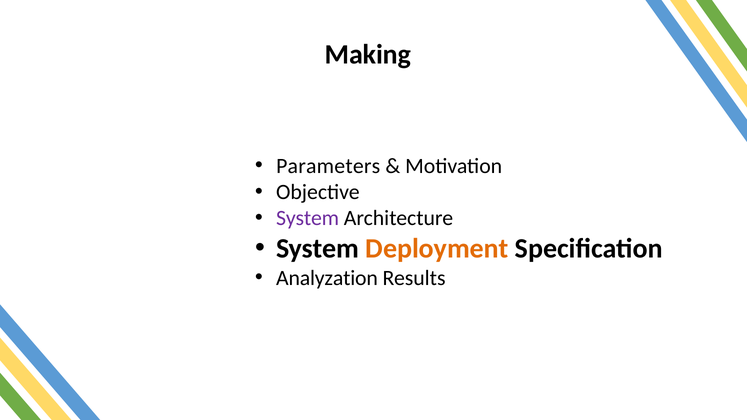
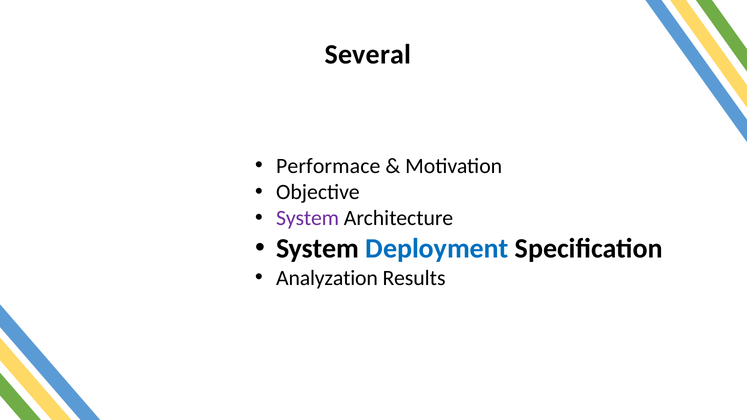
Making: Making -> Several (368, 54)
Parameters: Parameters -> Performace (328, 166)
Deployment colour: orange -> blue (437, 249)
